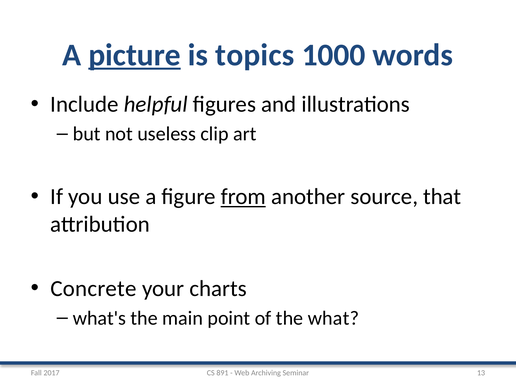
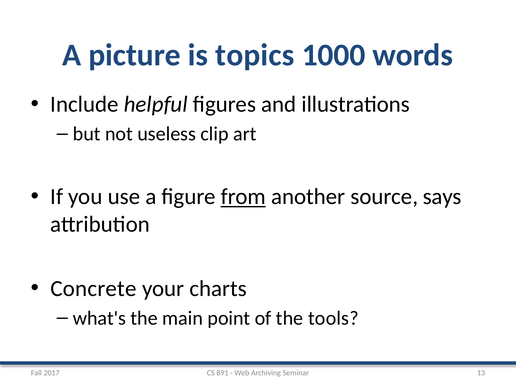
picture underline: present -> none (135, 55)
that: that -> says (442, 197)
what: what -> tools (333, 318)
